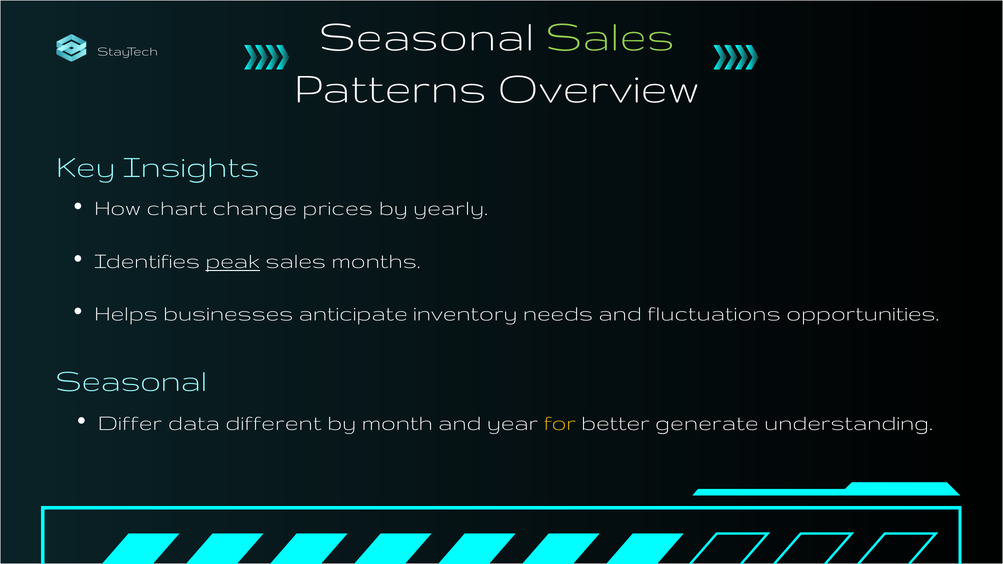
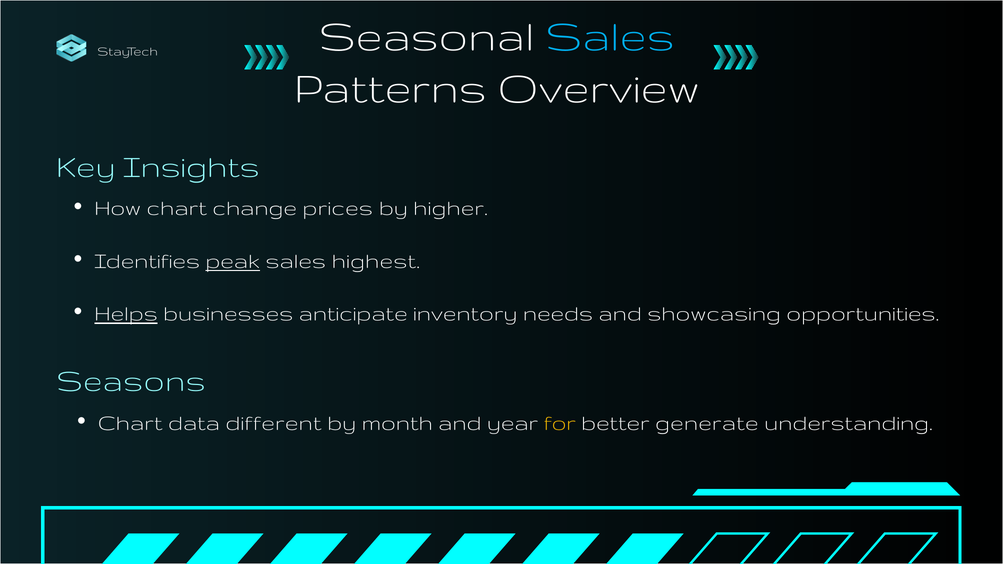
Sales colour: light green -> light blue (610, 35)
yearly: yearly -> higher (451, 208)
months: months -> highest (376, 260)
Helps underline: none -> present (126, 313)
fluctuations: fluctuations -> showcasing (714, 313)
Seasonal: Seasonal -> Seasons (131, 380)
Differ: Differ -> Chart (130, 422)
